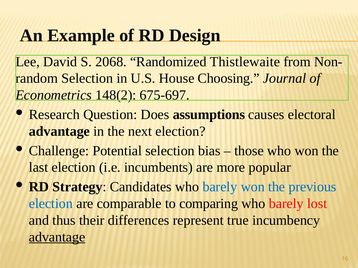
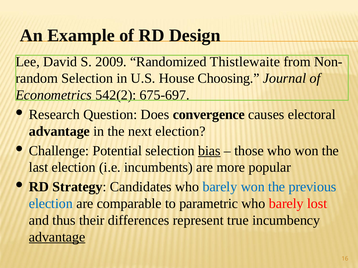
2068: 2068 -> 2009 (111, 62)
148(2: 148(2 -> 542(2 (116, 95)
assumptions: assumptions -> convergence (209, 115)
bias underline: none -> present (209, 151)
comparing: comparing -> parametric (209, 204)
